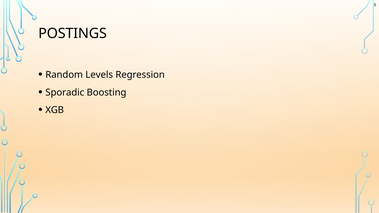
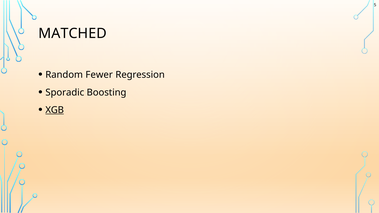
POSTINGS: POSTINGS -> MATCHED (73, 34)
Levels: Levels -> Fewer (99, 75)
XGB underline: none -> present (55, 110)
